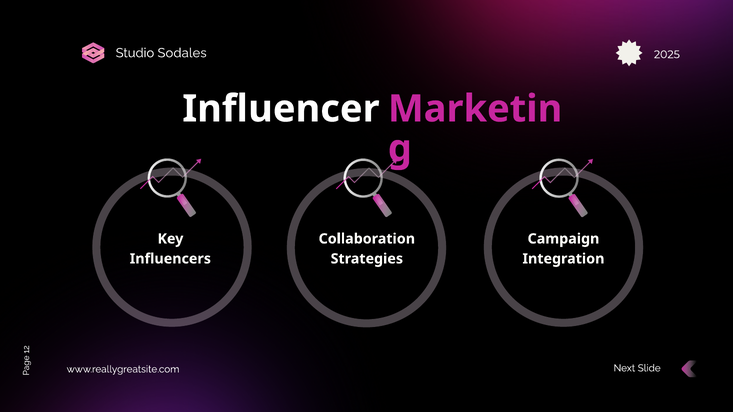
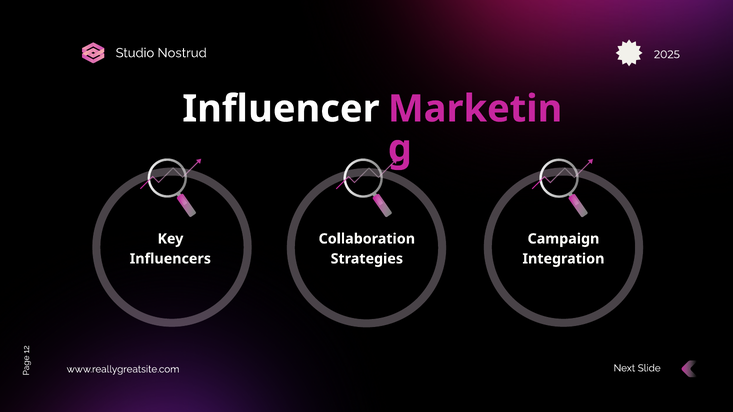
Sodales: Sodales -> Nostrud (182, 53)
